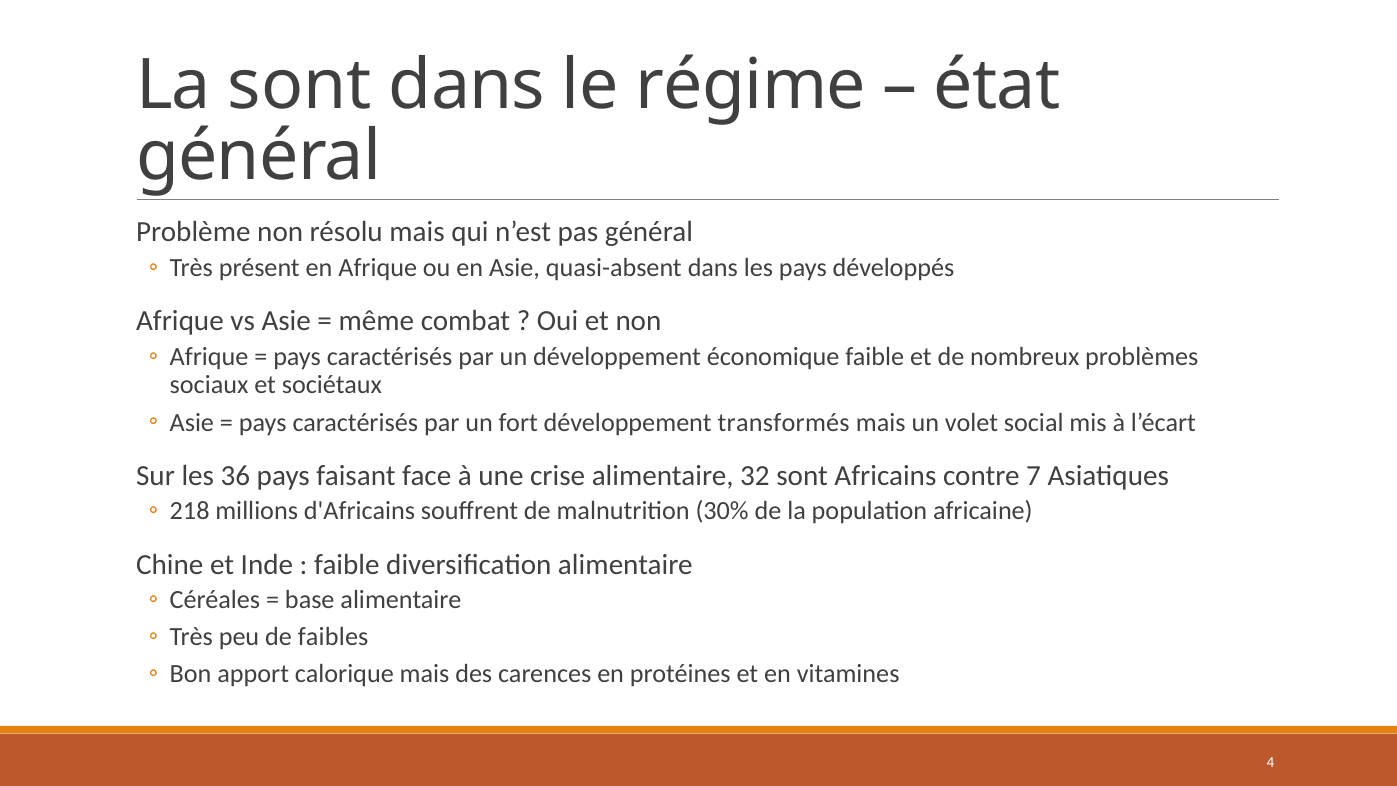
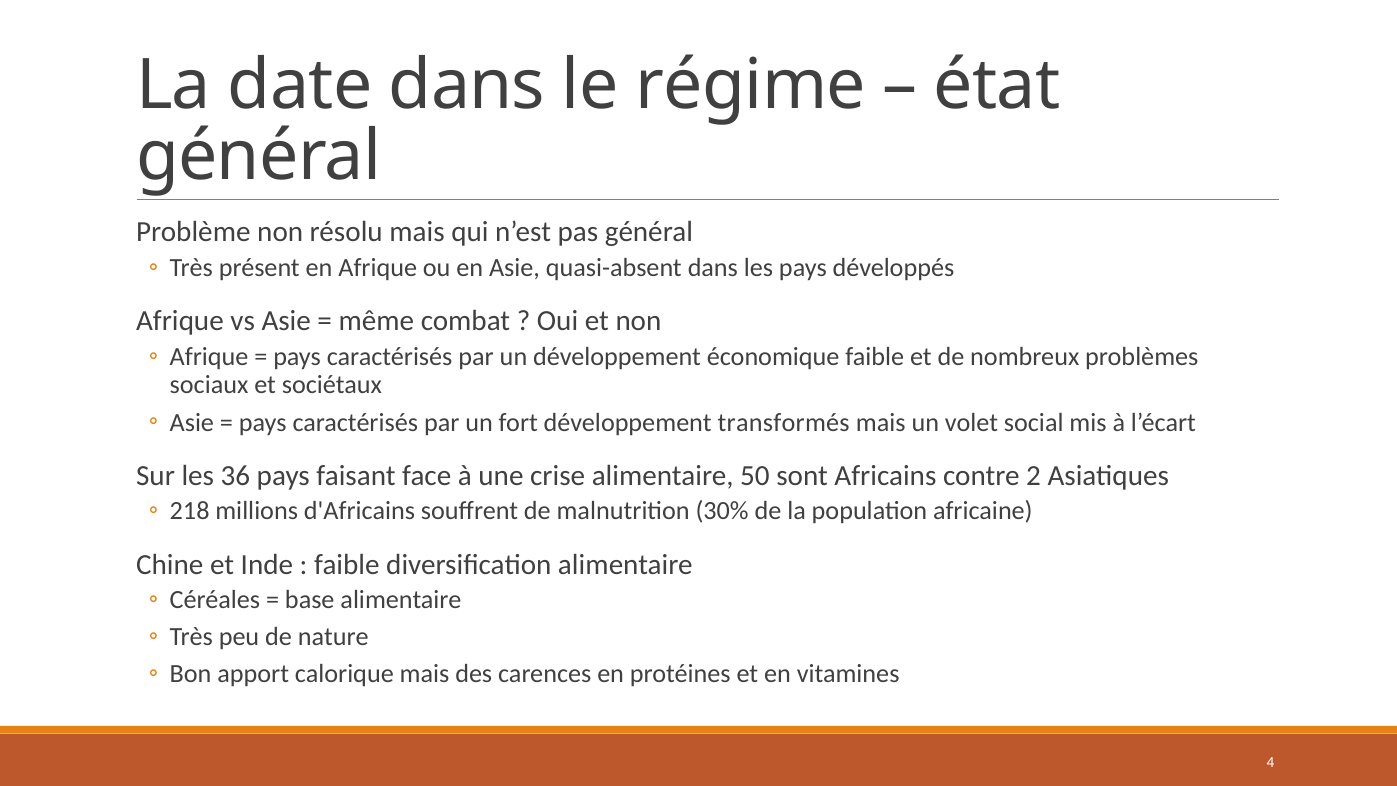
La sont: sont -> date (300, 85)
32: 32 -> 50 (755, 475)
7: 7 -> 2 (1034, 475)
faibles: faibles -> nature (333, 637)
